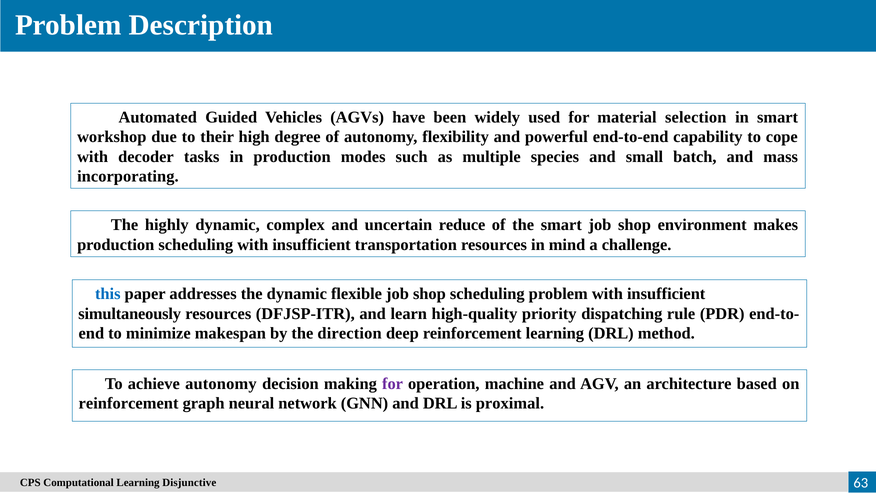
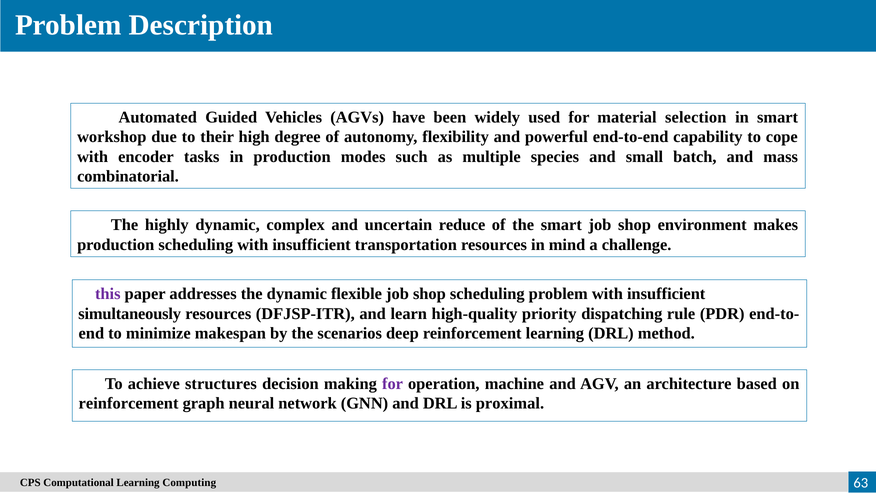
decoder: decoder -> encoder (146, 157)
incorporating: incorporating -> combinatorial (128, 176)
this colour: blue -> purple (108, 294)
direction: direction -> scenarios (350, 333)
achieve autonomy: autonomy -> structures (221, 384)
Disjunctive: Disjunctive -> Computing (189, 483)
